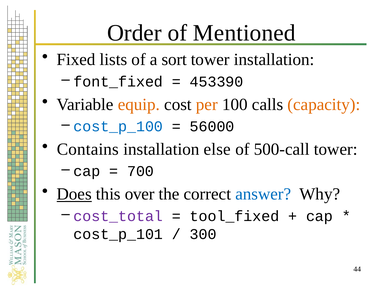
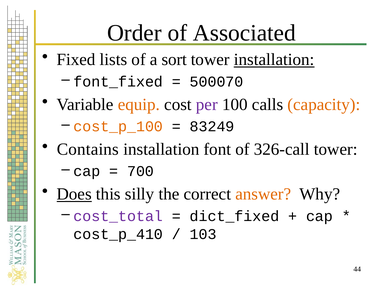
Mentioned: Mentioned -> Associated (244, 33)
installation underline: none -> present (274, 60)
453390: 453390 -> 500070 (217, 82)
per colour: orange -> purple (207, 104)
cost_p_100 colour: blue -> orange (118, 126)
56000: 56000 -> 83249 (212, 126)
else: else -> font (217, 149)
500-call: 500-call -> 326-call (282, 149)
over: over -> silly (140, 194)
answer colour: blue -> orange (263, 194)
tool_fixed: tool_fixed -> dict_fixed (234, 216)
cost_p_101: cost_p_101 -> cost_p_410 (118, 234)
300: 300 -> 103 (203, 234)
